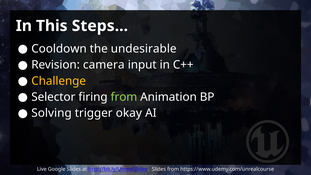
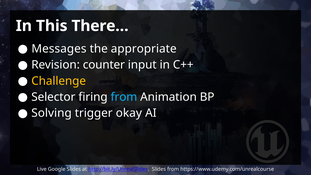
Steps…: Steps… -> There… (100, 26)
Cooldown: Cooldown -> Messages (59, 49)
undesirable: undesirable -> appropriate (144, 49)
camera: camera -> counter (104, 65)
from colour: light green -> light blue (124, 97)
